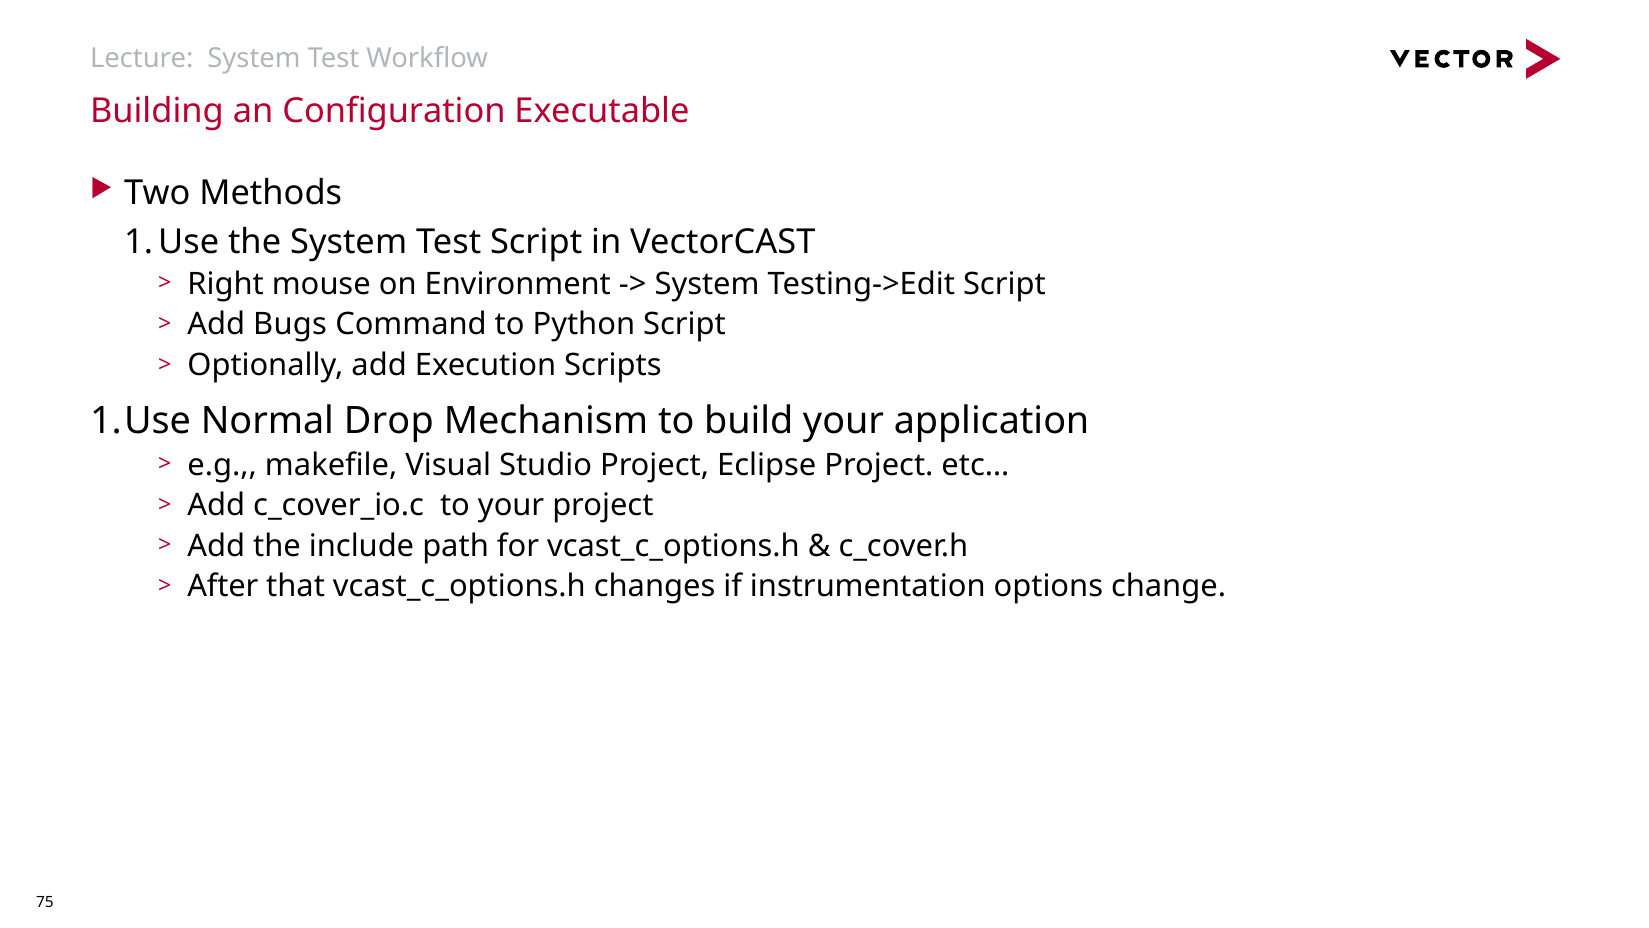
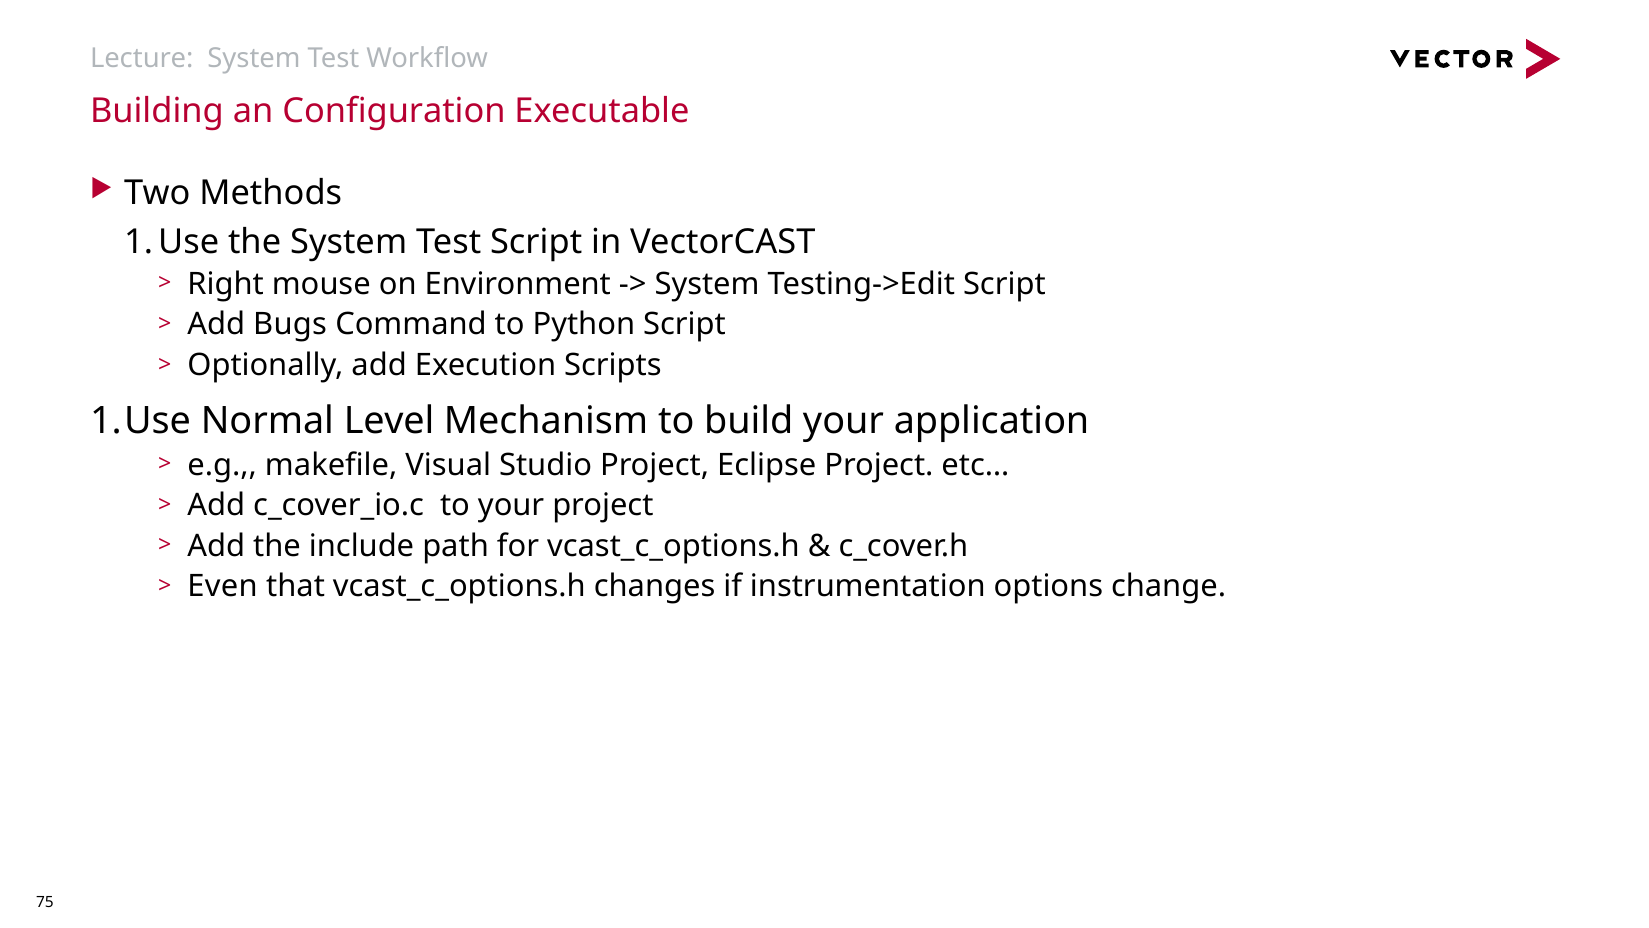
Drop: Drop -> Level (389, 420)
After: After -> Even (223, 586)
